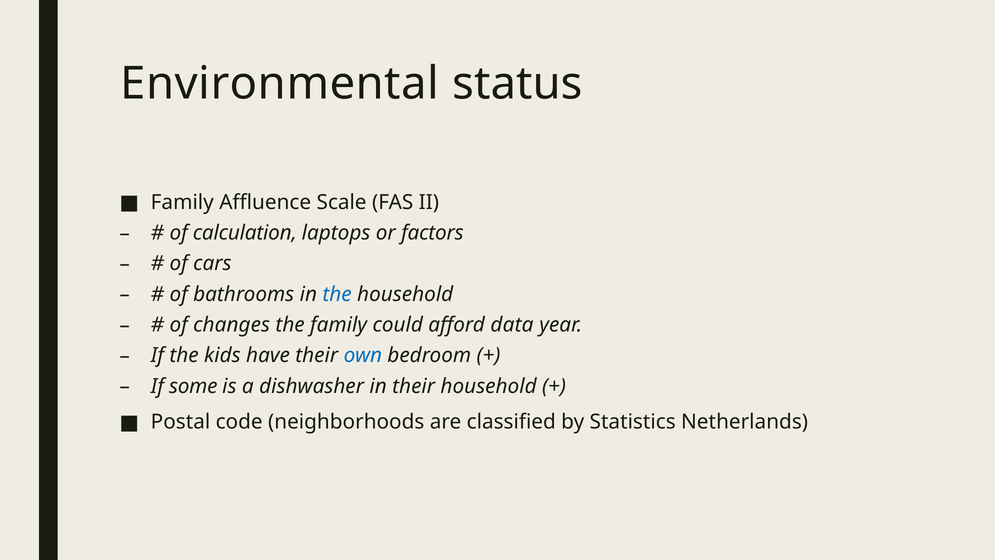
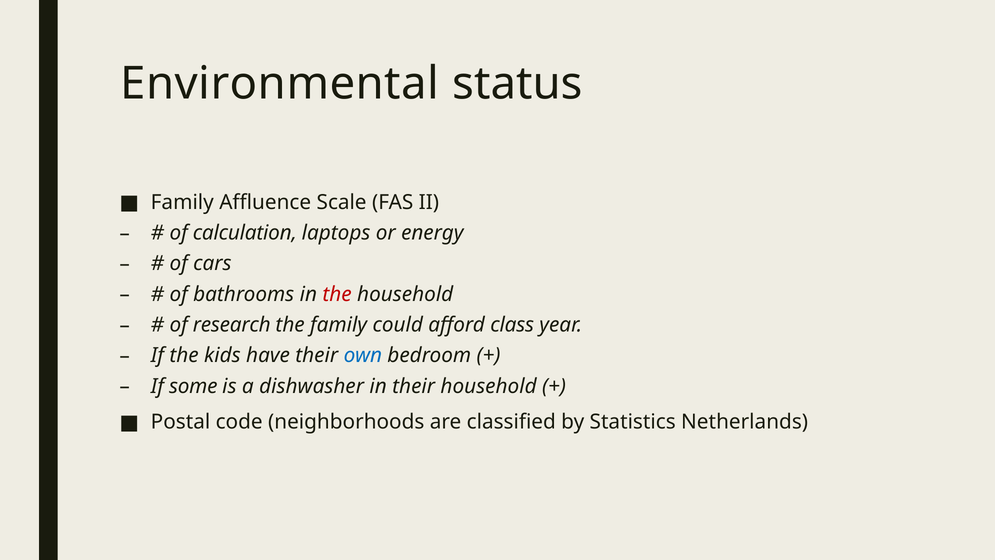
factors: factors -> energy (432, 233)
the colour: blue -> red (337, 294)
changes: changes -> research (232, 325)
data: data -> class (512, 325)
